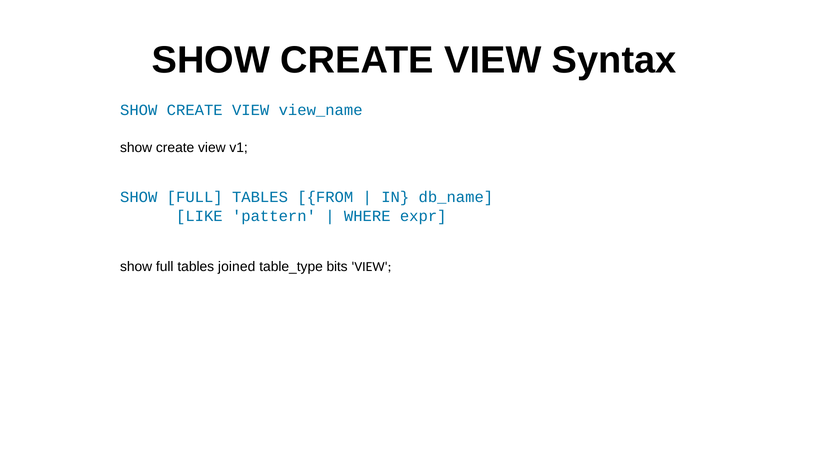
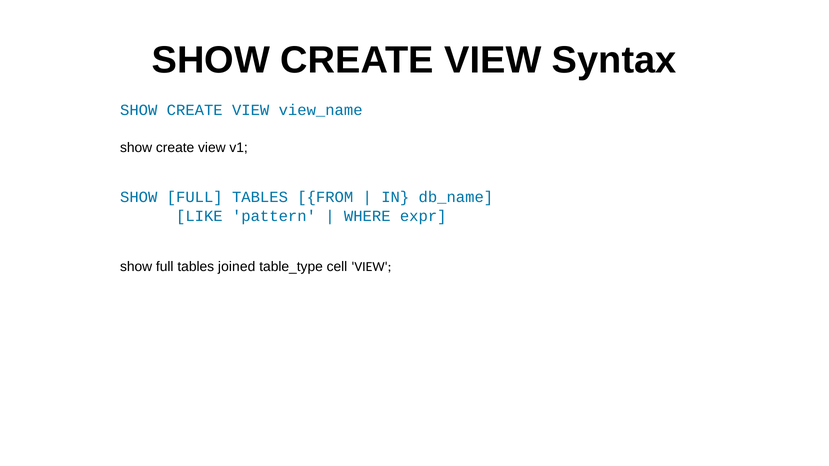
bits: bits -> cell (337, 267)
